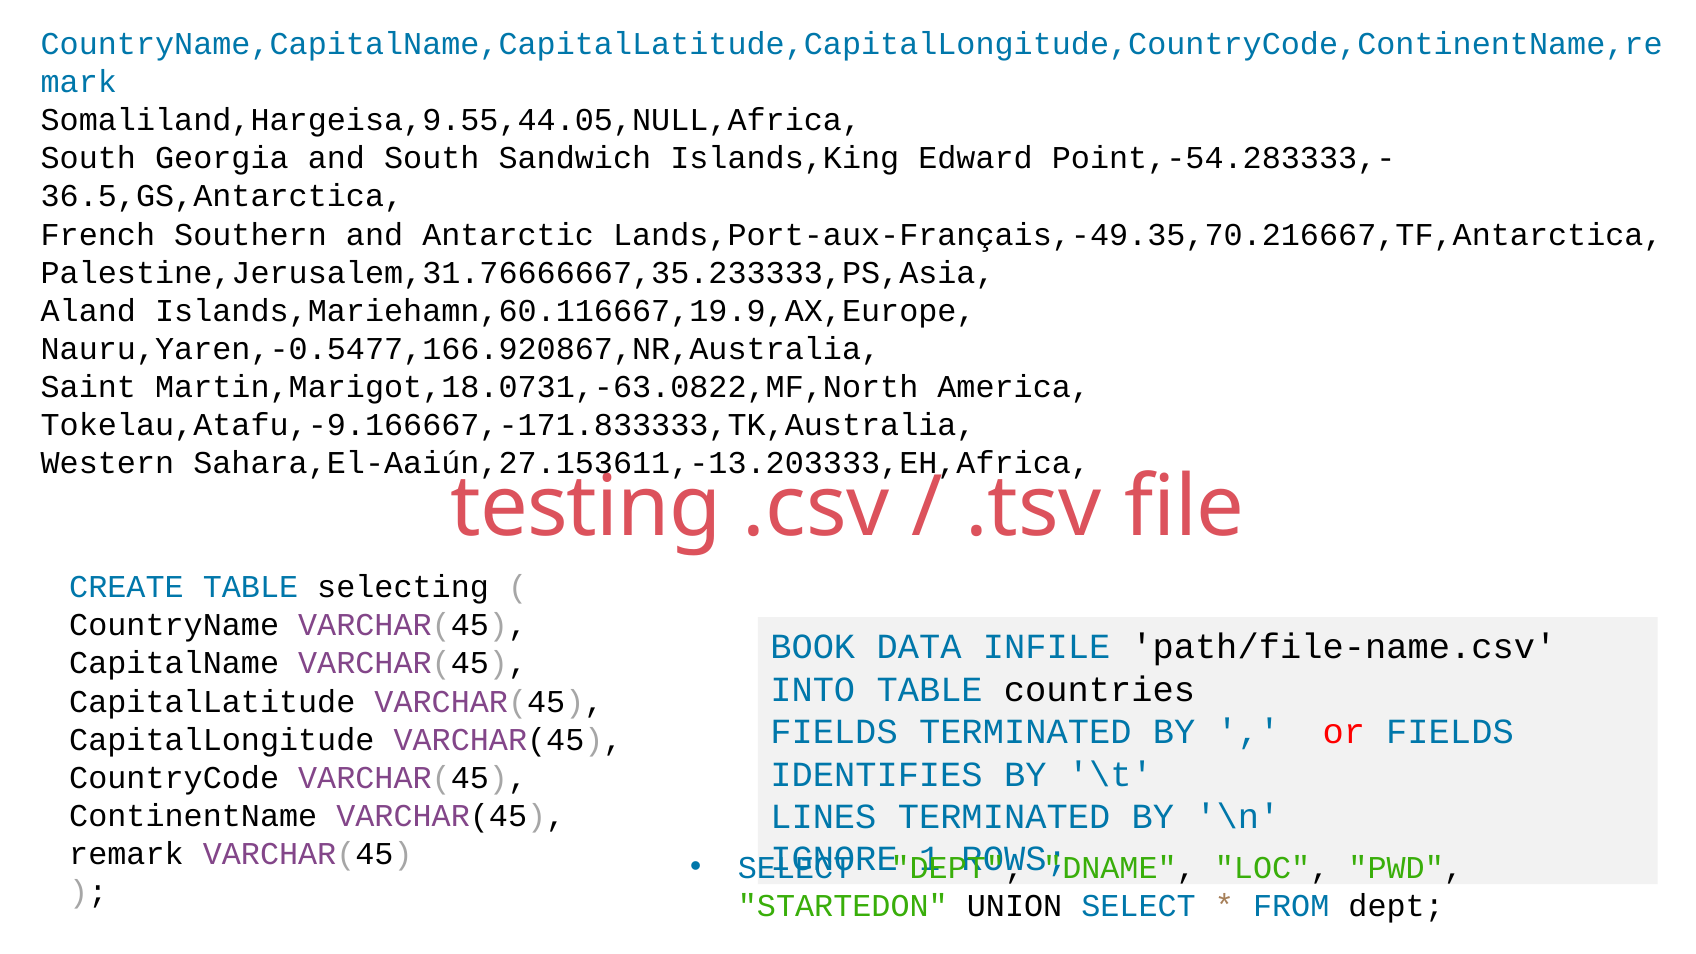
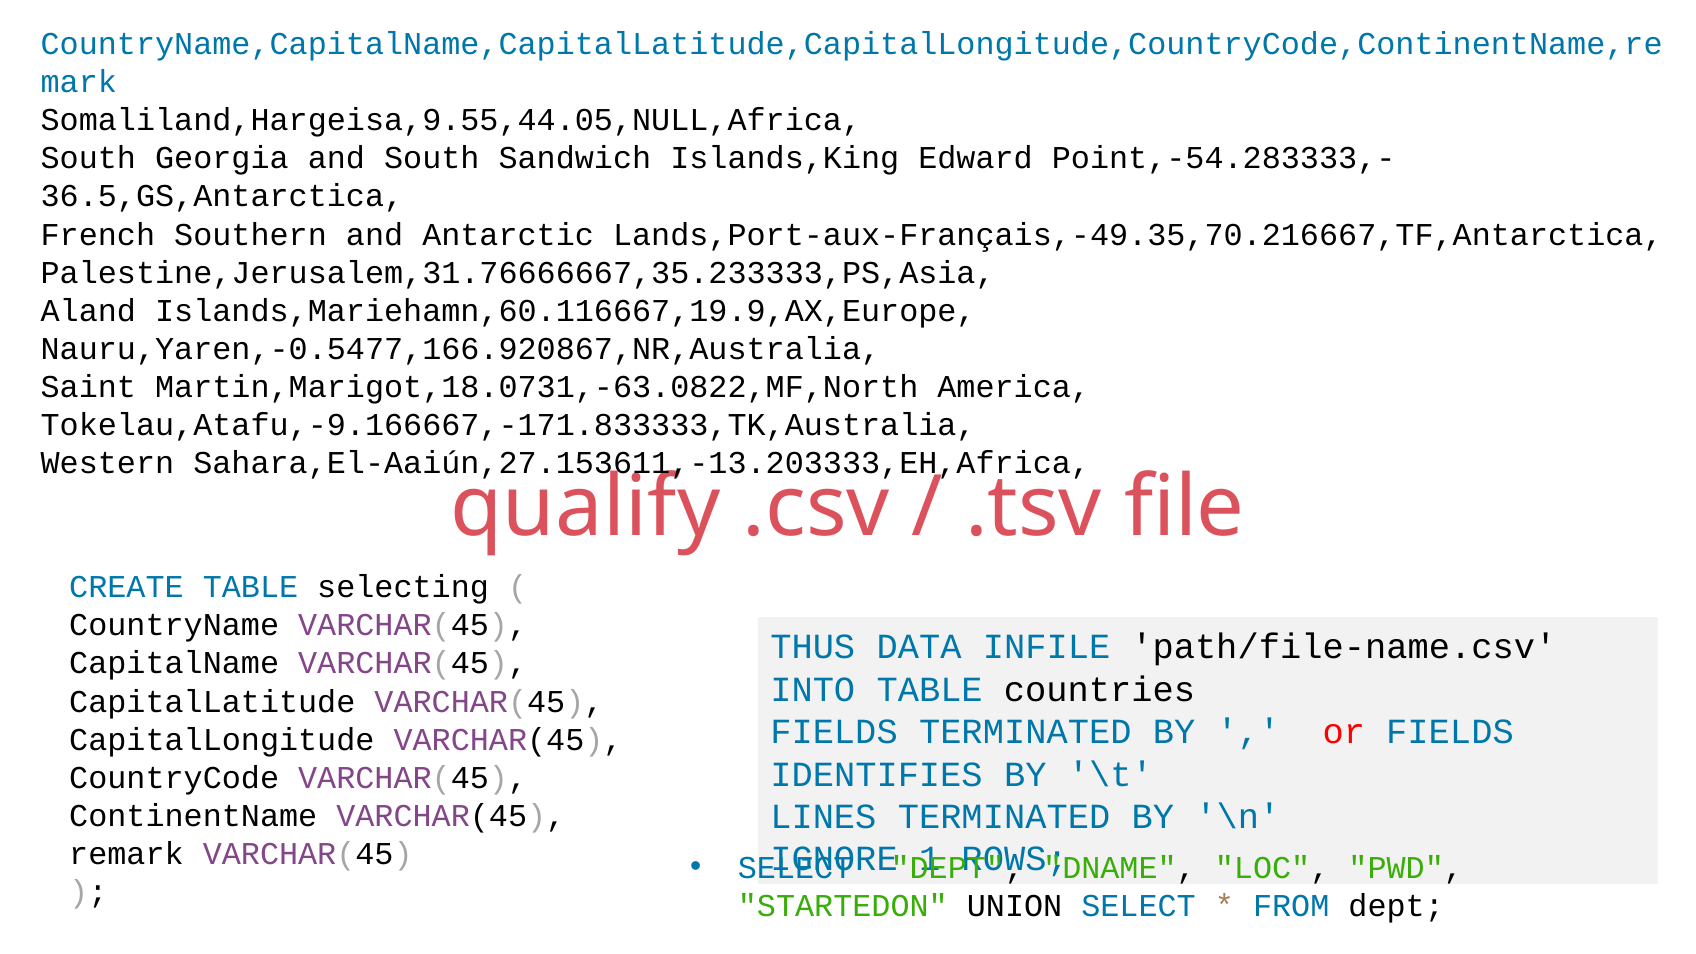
testing: testing -> qualify (585, 508)
BOOK: BOOK -> THUS (813, 647)
